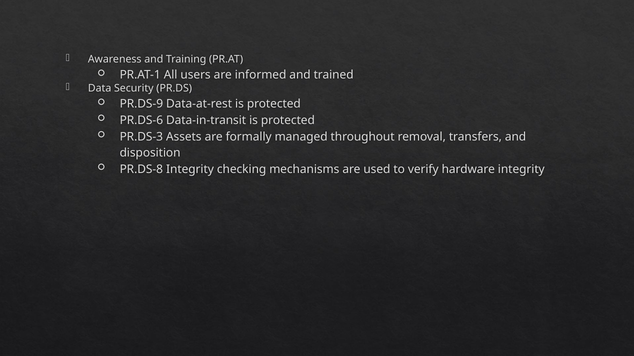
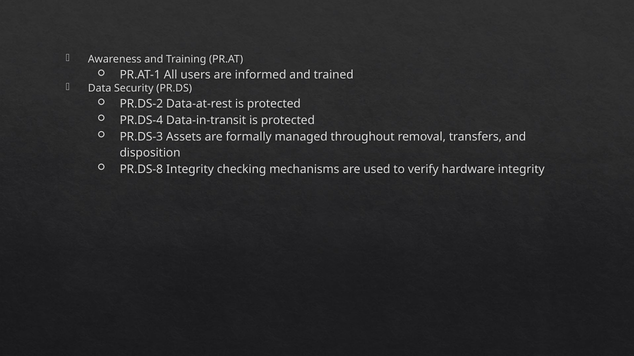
PR.DS-9: PR.DS-9 -> PR.DS-2 (141, 104)
PR.DS-6: PR.DS-6 -> PR.DS-4 (141, 121)
